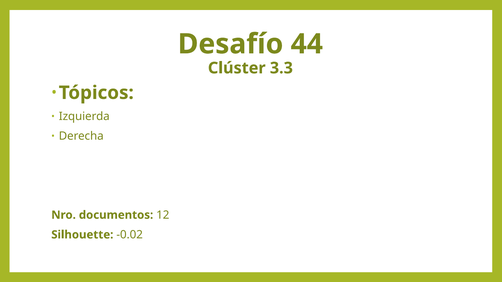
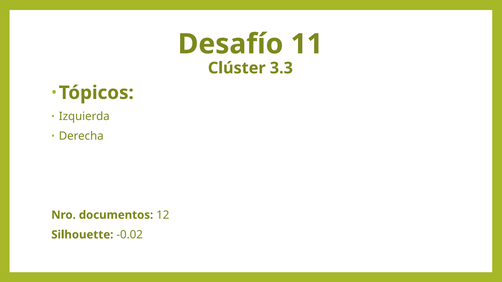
44: 44 -> 11 (307, 44)
